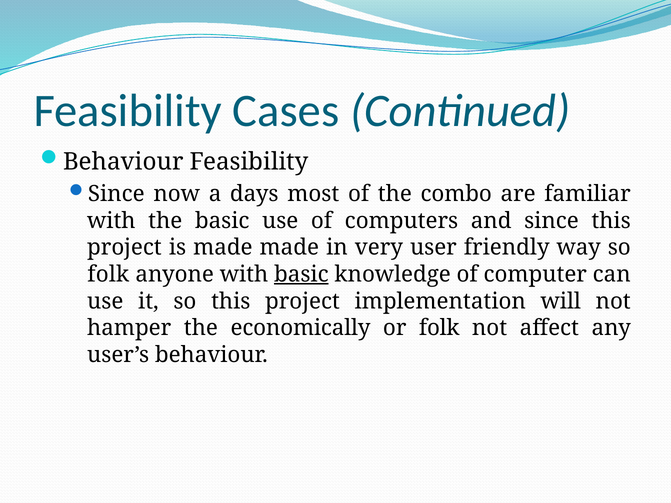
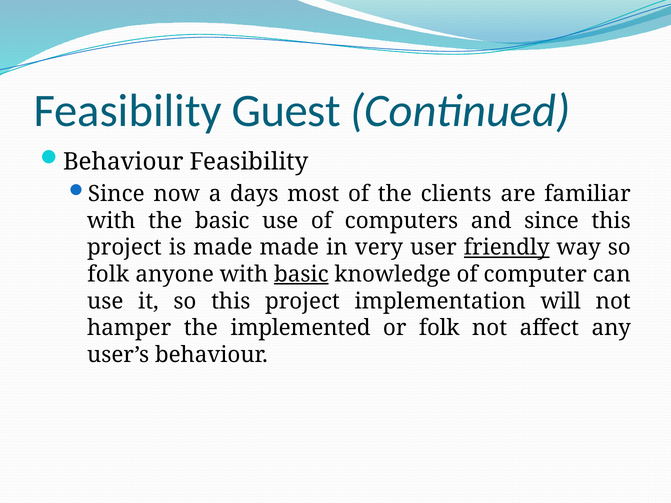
Cases: Cases -> Guest (286, 111)
combo: combo -> clients (456, 194)
friendly underline: none -> present (507, 248)
economically: economically -> implemented (301, 328)
